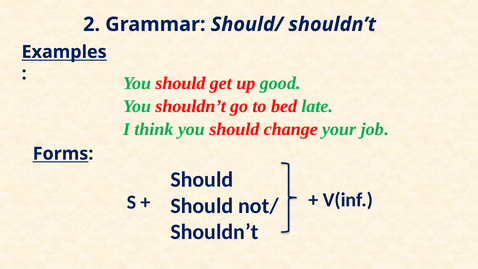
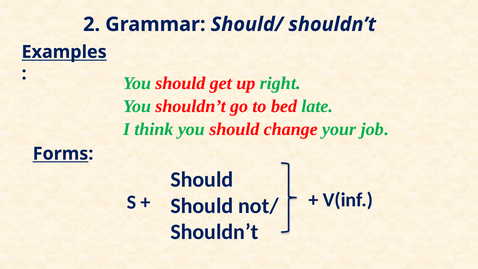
good: good -> right (280, 84)
